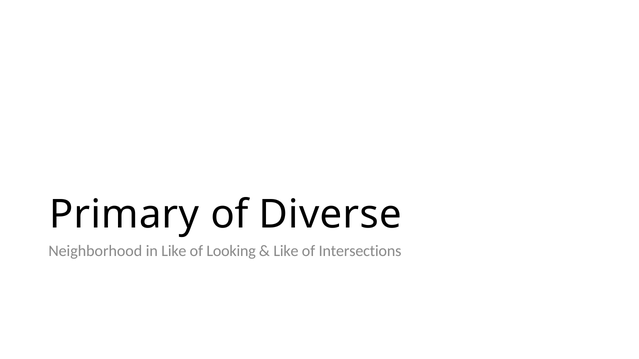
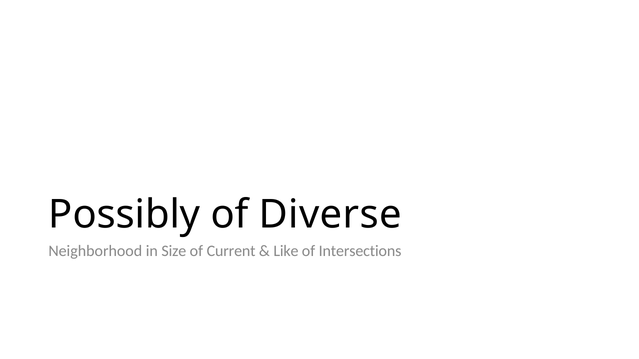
Primary: Primary -> Possibly (124, 215)
in Like: Like -> Size (174, 251)
Looking: Looking -> Current (231, 251)
